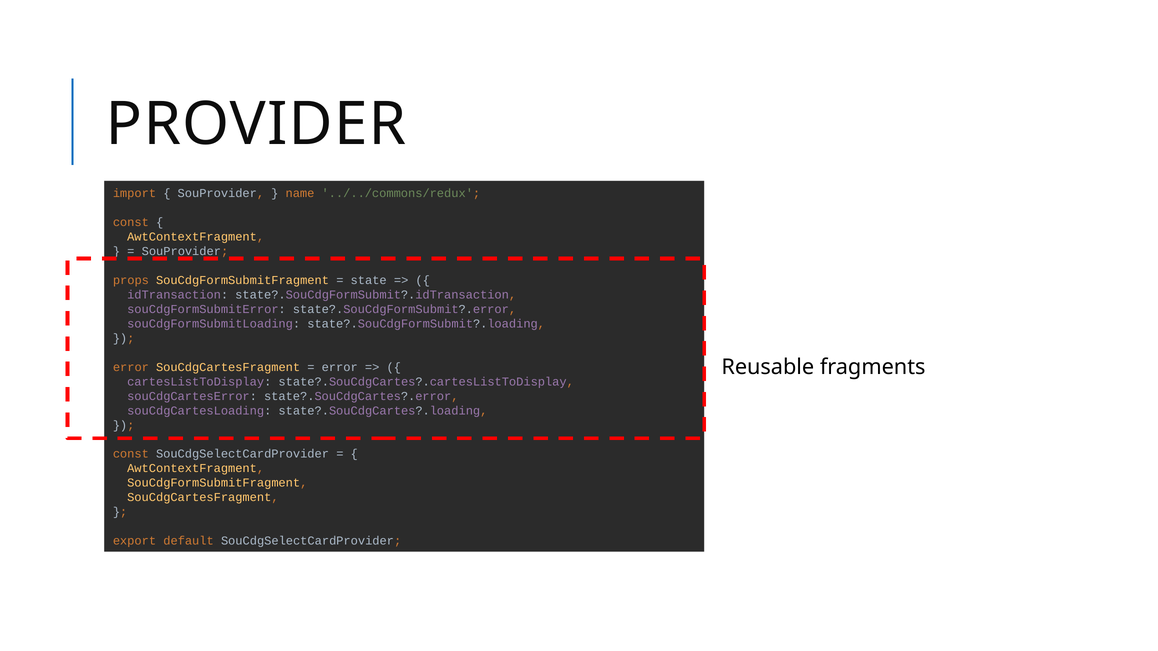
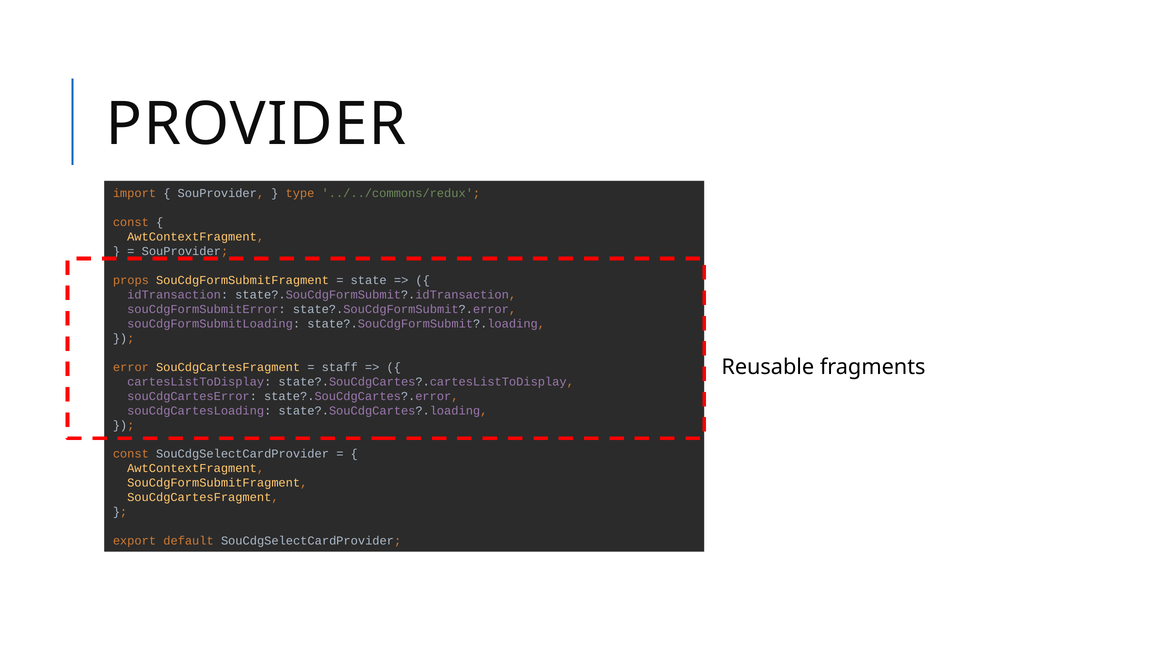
name: name -> type (300, 193)
error: error -> staff (340, 367)
